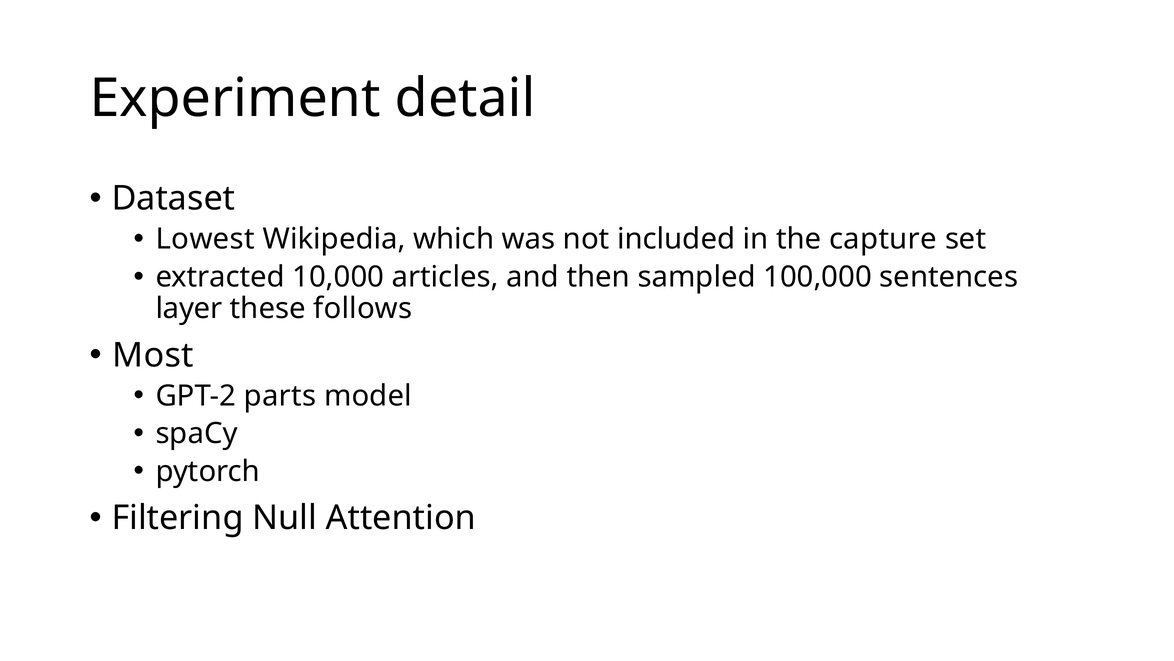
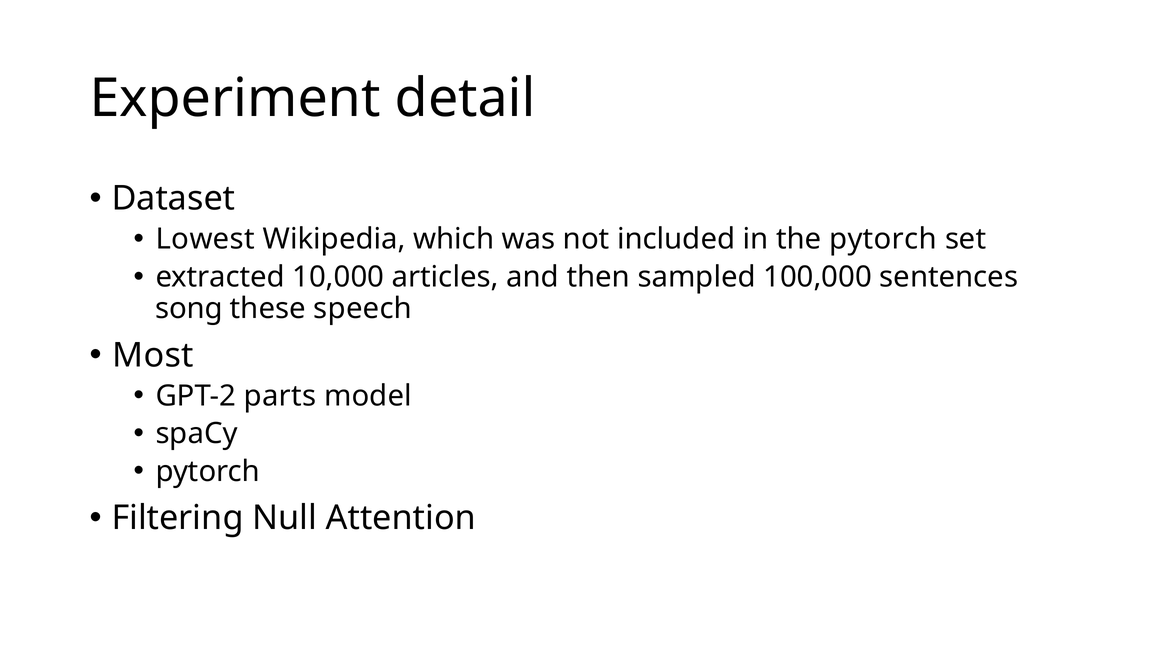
the capture: capture -> pytorch (883, 239)
layer: layer -> song (189, 308)
follows: follows -> speech (363, 308)
